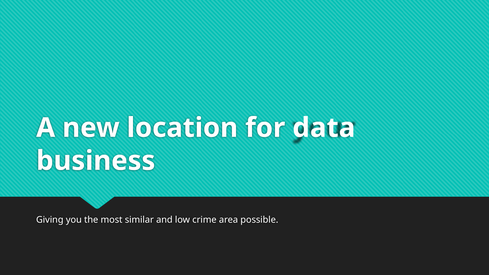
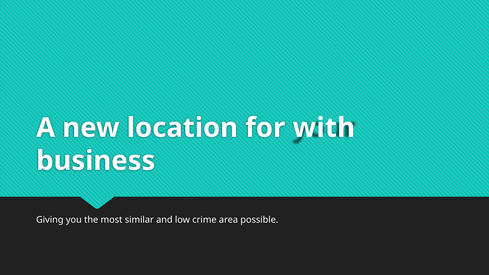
data: data -> with (324, 128)
